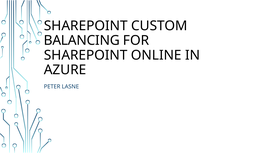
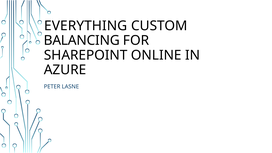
SHAREPOINT: SHAREPOINT -> EVERYTHING (86, 26)
